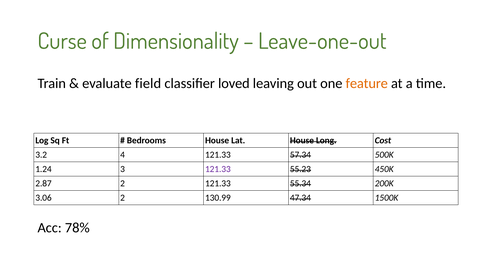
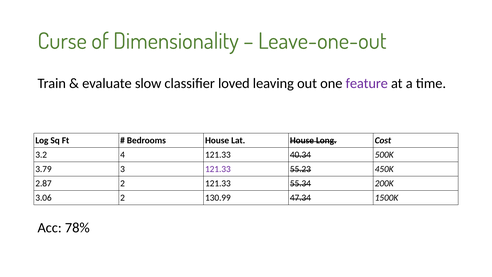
field: field -> slow (148, 83)
feature colour: orange -> purple (367, 83)
57.34: 57.34 -> 40.34 (300, 155)
1.24: 1.24 -> 3.79 (43, 169)
